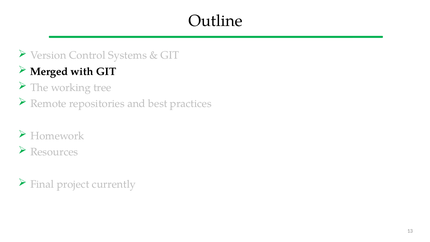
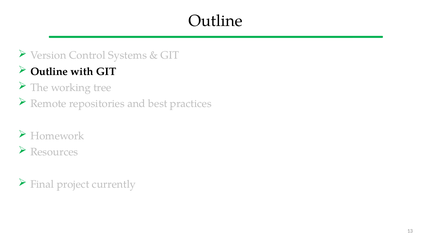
Merged: Merged -> Outline (49, 71)
